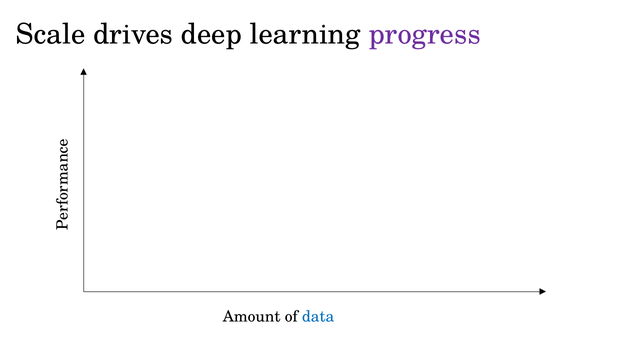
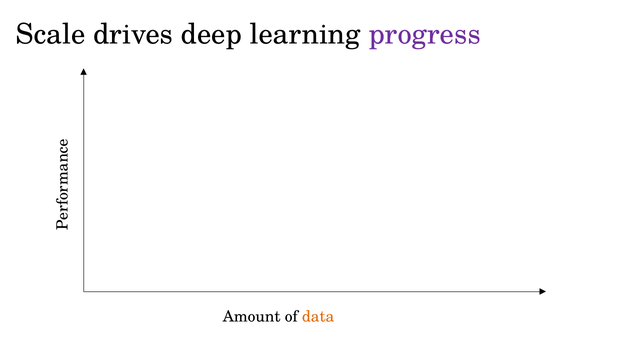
data colour: blue -> orange (318, 316)
